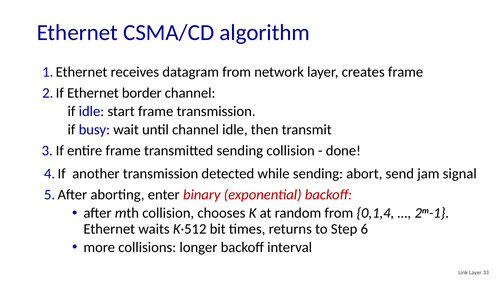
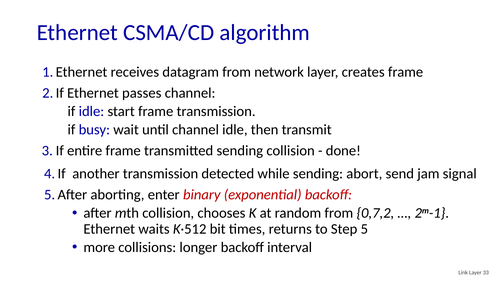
border: border -> passes (142, 93)
0,1,4: 0,1,4 -> 0,7,2 (375, 213)
6: 6 -> 5 (364, 229)
